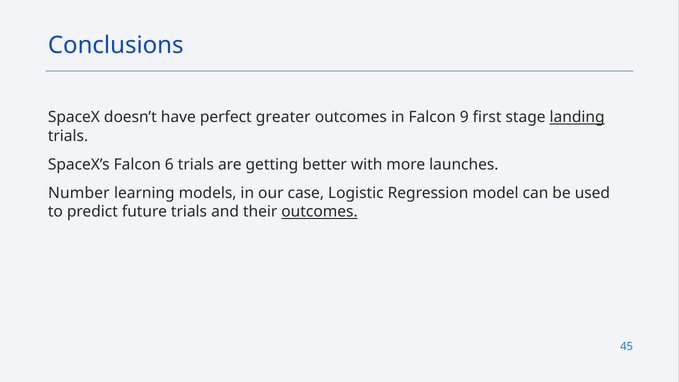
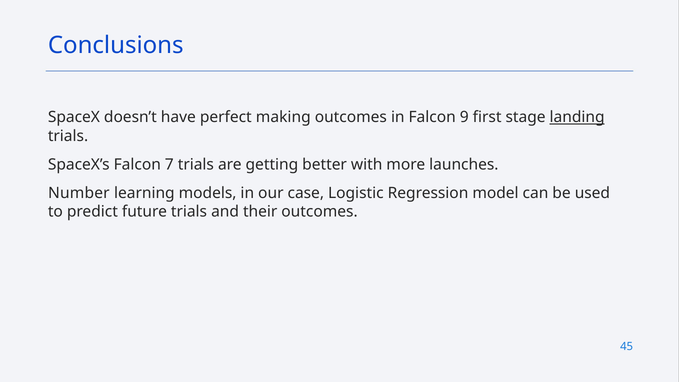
greater: greater -> making (283, 117)
6: 6 -> 7 (169, 165)
outcomes underline: present -> none (320, 212)
